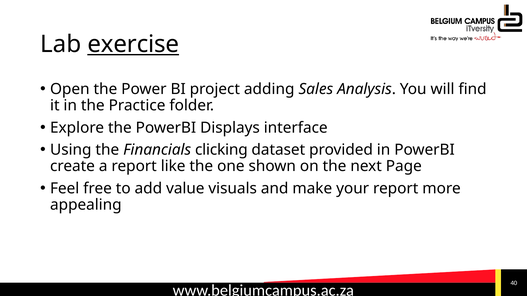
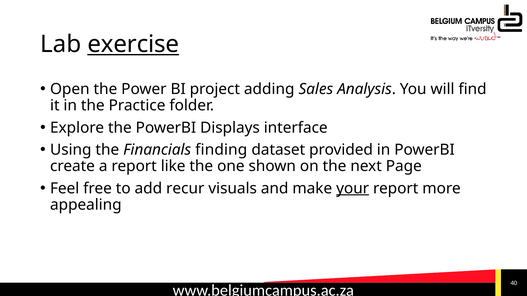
clicking: clicking -> finding (221, 150)
value: value -> recur (185, 189)
your underline: none -> present (353, 189)
